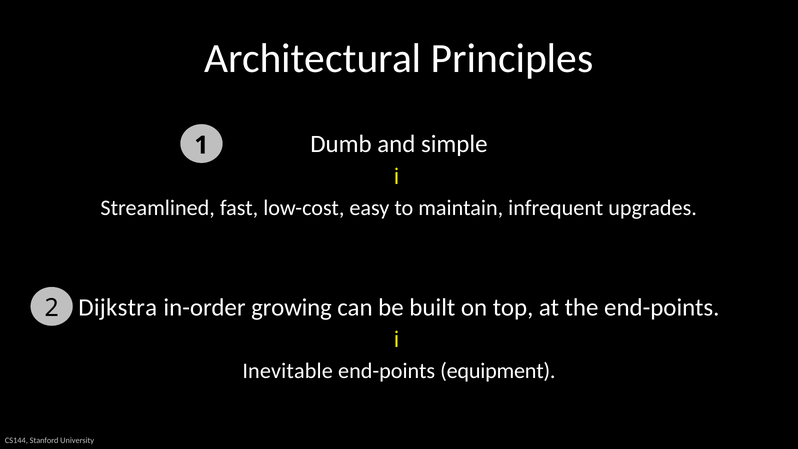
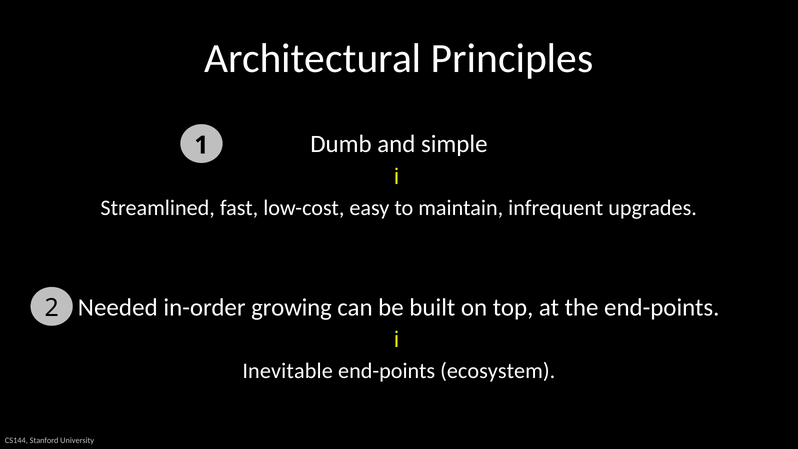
Dijkstra: Dijkstra -> Needed (118, 307)
equipment: equipment -> ecosystem (498, 371)
